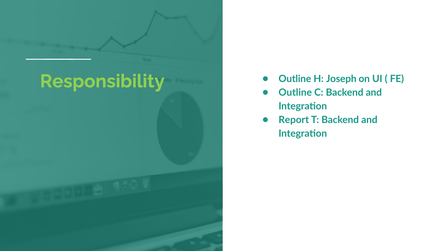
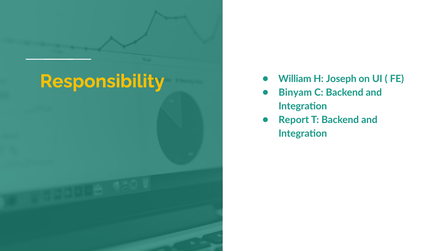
Responsibility colour: light green -> yellow (102, 81)
Outline: Outline -> William (295, 79)
Outline: Outline -> Binyam (295, 92)
